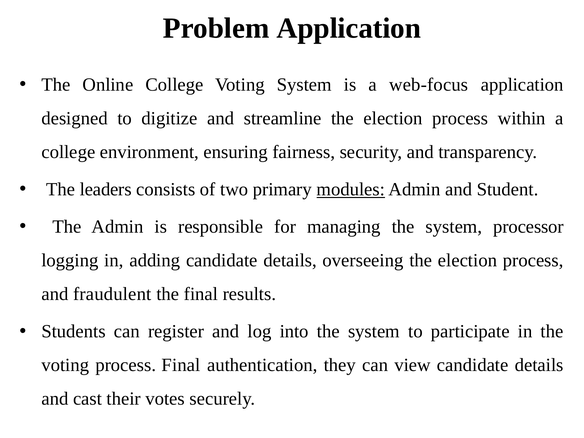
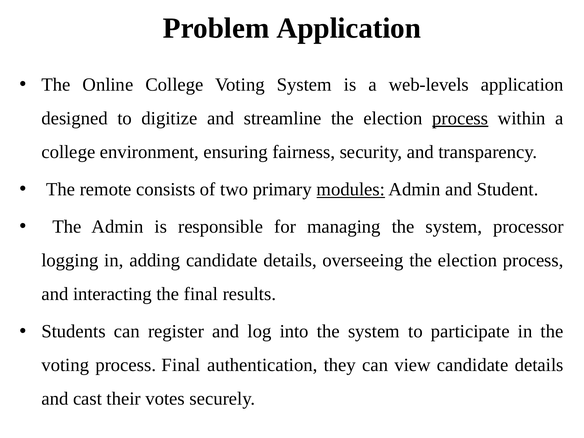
web-focus: web-focus -> web-levels (429, 85)
process underline: none -> present (460, 118)
leaders: leaders -> remote (106, 189)
fraudulent: fraudulent -> interacting (112, 294)
